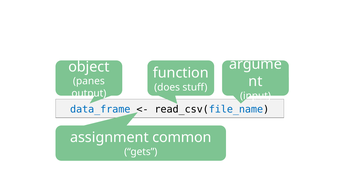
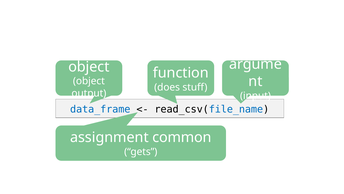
panes: panes -> object (89, 81)
